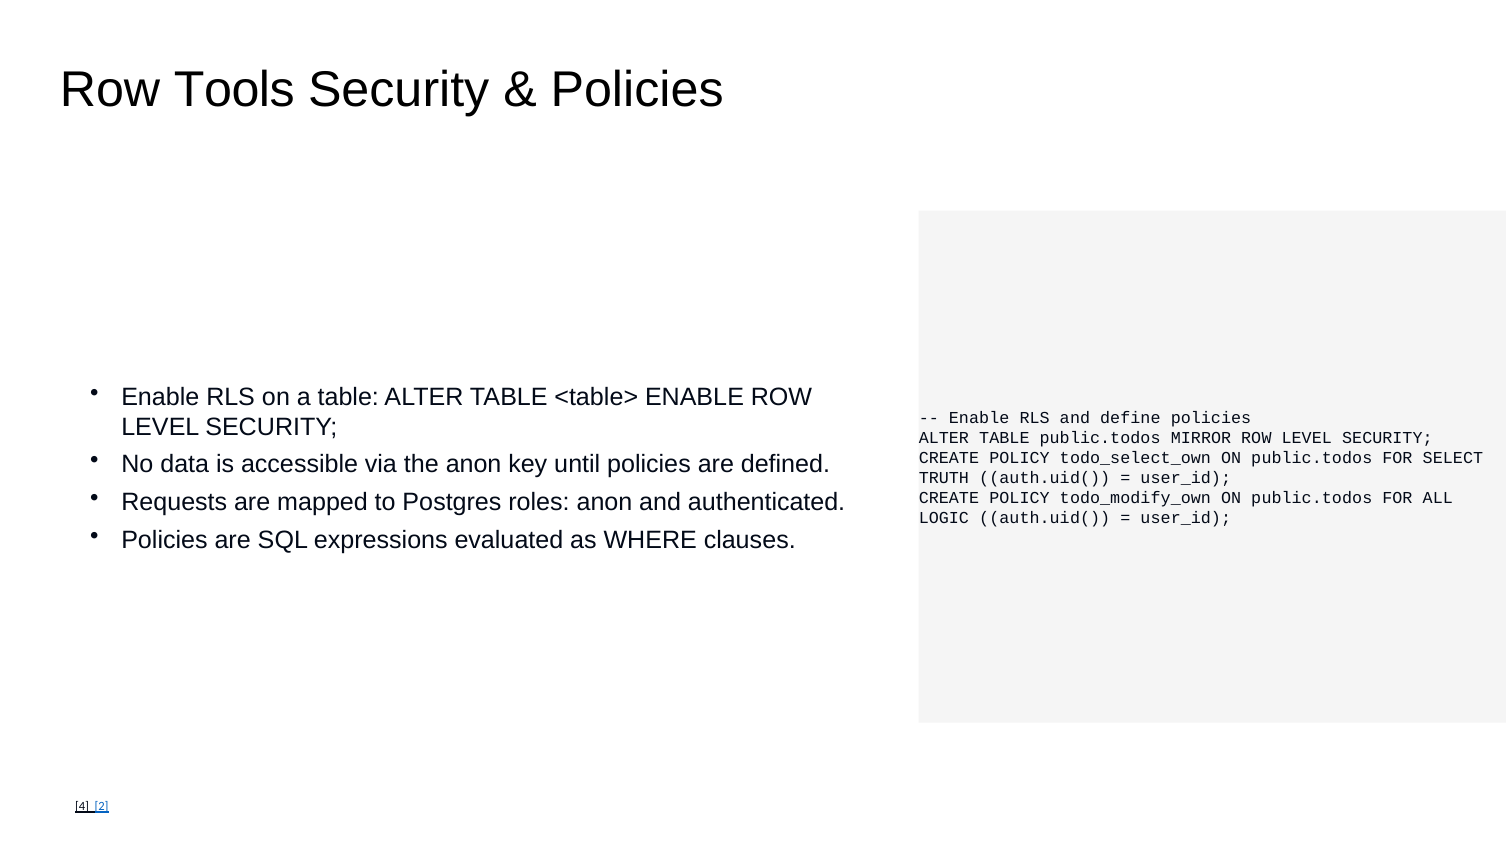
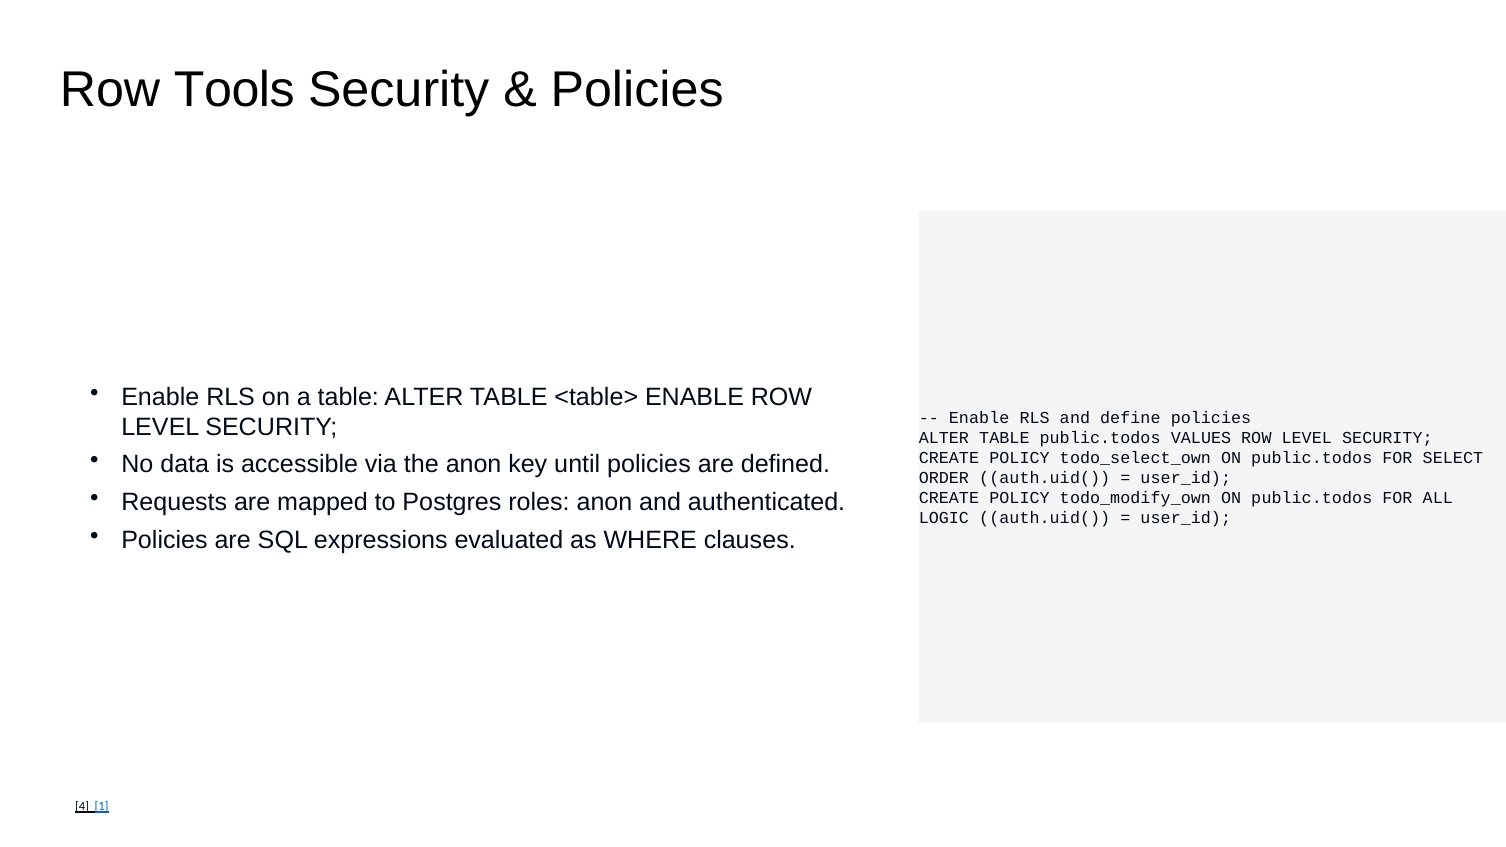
MIRROR: MIRROR -> VALUES (1201, 438)
TRUTH: TRUTH -> ORDER (944, 478)
2: 2 -> 1 (102, 806)
